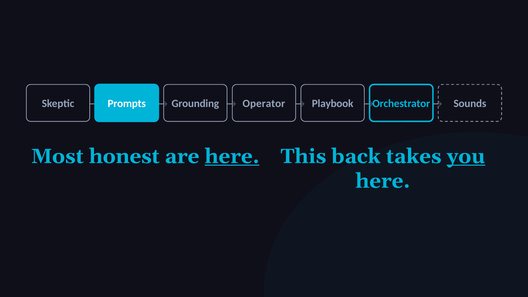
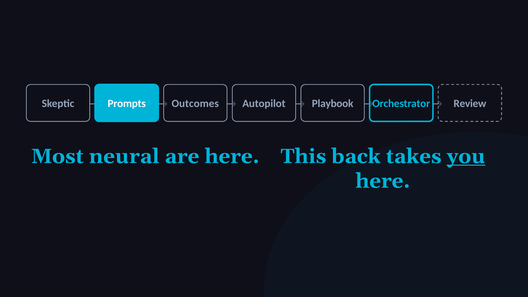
Grounding: Grounding -> Outcomes (195, 104)
Operator: Operator -> Autopilot (264, 104)
Sounds: Sounds -> Review (470, 104)
honest: honest -> neural (124, 156)
here underline: present -> none (232, 156)
